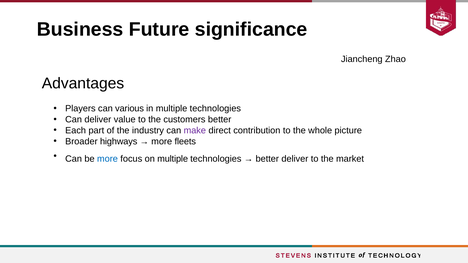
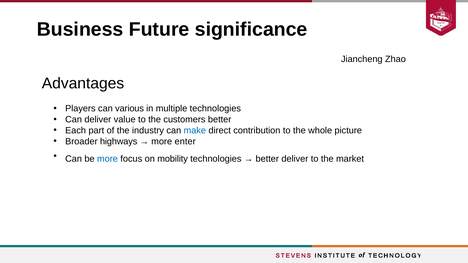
make colour: purple -> blue (195, 131)
fleets: fleets -> enter (185, 142)
on multiple: multiple -> mobility (173, 159)
